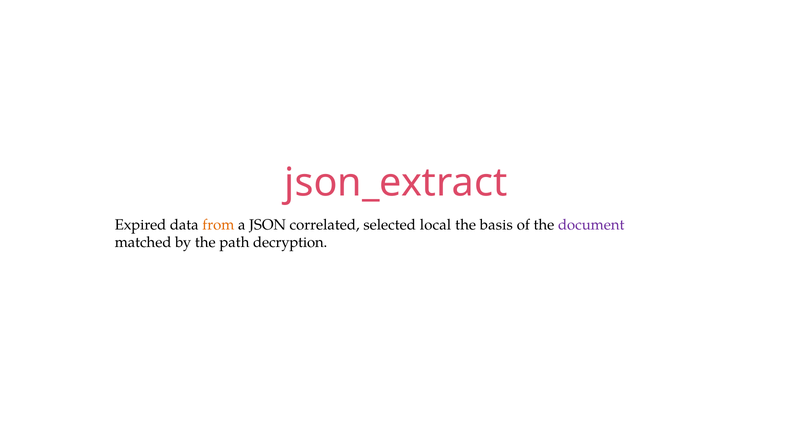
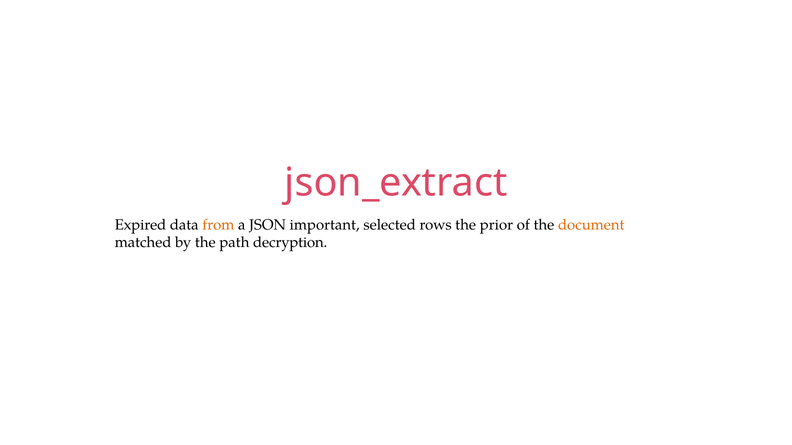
correlated: correlated -> important (325, 225)
local: local -> rows (436, 225)
basis: basis -> prior (496, 225)
document colour: purple -> orange (591, 225)
